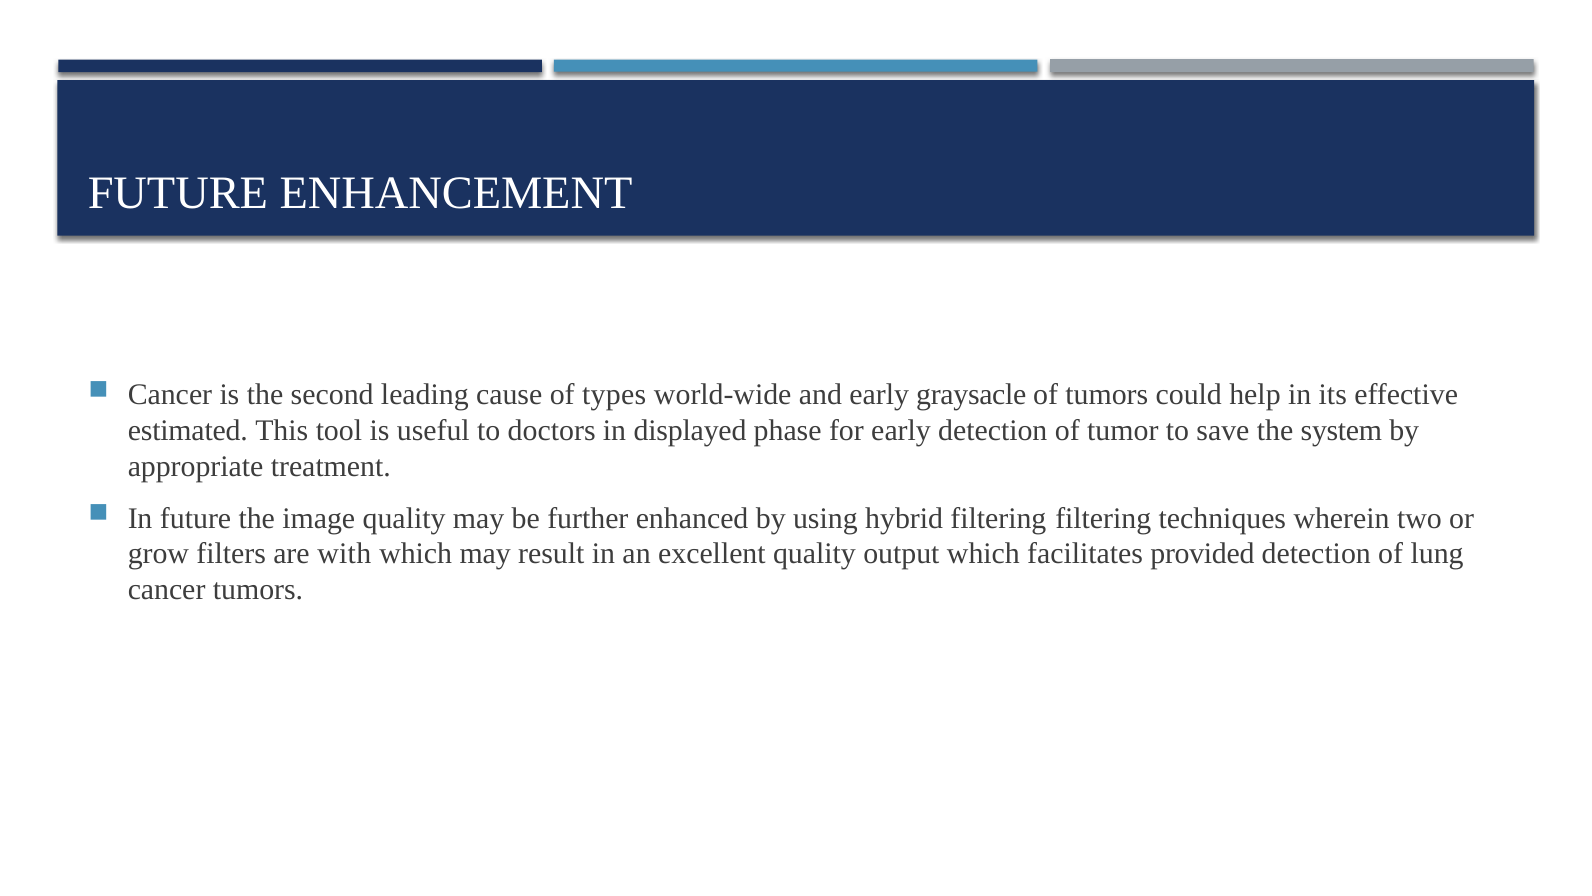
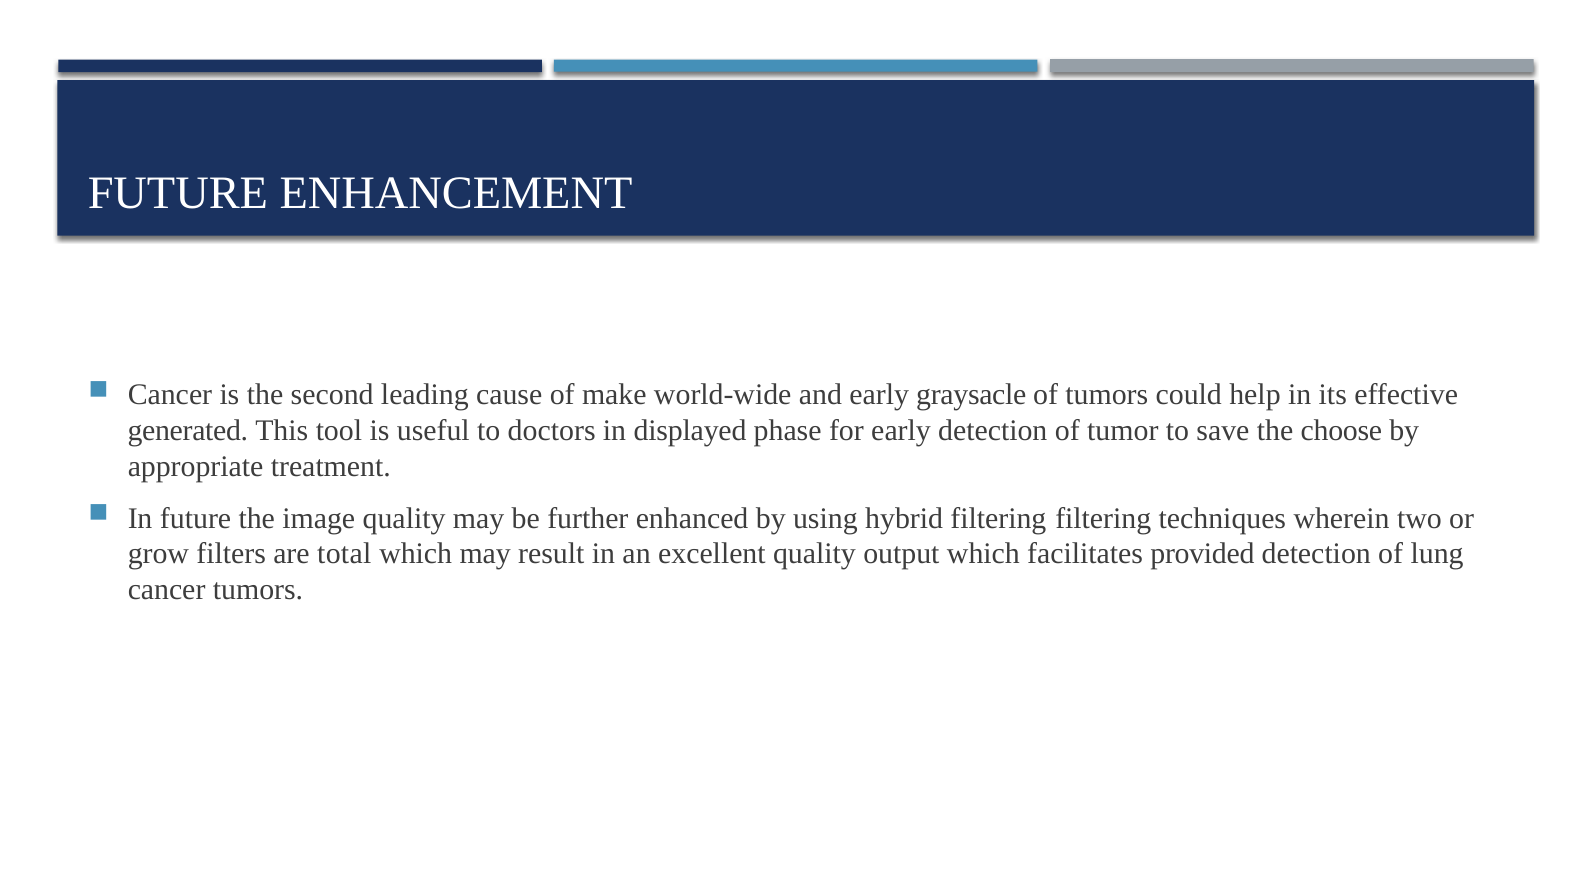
types: types -> make (614, 395)
estimated: estimated -> generated (188, 430)
system: system -> choose (1341, 430)
with: with -> total (344, 554)
